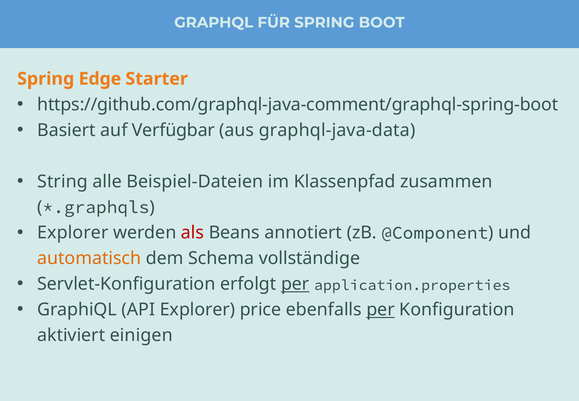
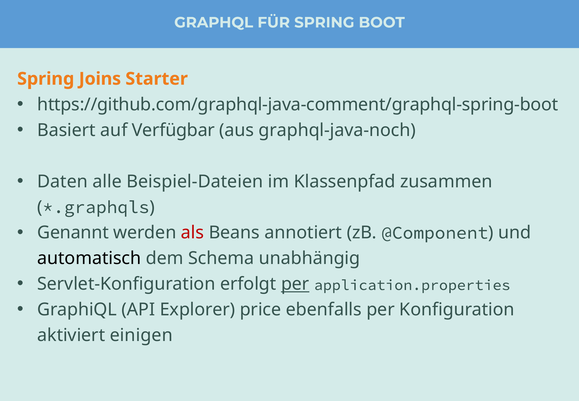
Edge: Edge -> Joins (100, 79)
graphql-java-data: graphql-java-data -> graphql-java-noch (337, 130)
String: String -> Daten (63, 181)
Explorer: Explorer -> Genannt (73, 233)
automatisch colour: orange -> black (89, 258)
vollständige: vollständige -> unabhängig (309, 258)
per underline: present -> none (381, 310)
